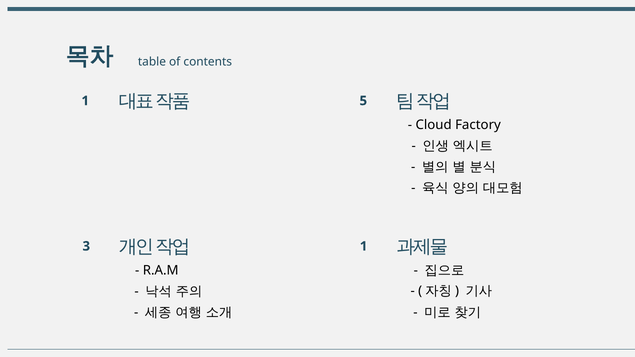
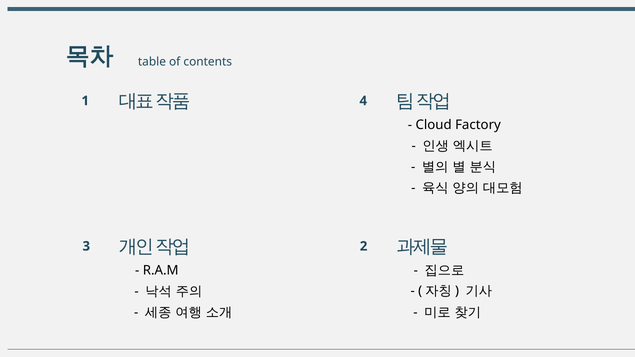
5: 5 -> 4 (363, 101)
1: 1 -> 2 (364, 246)
